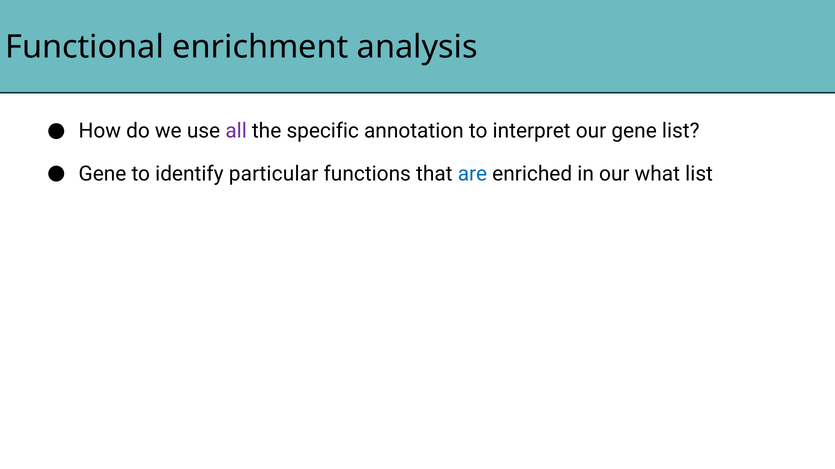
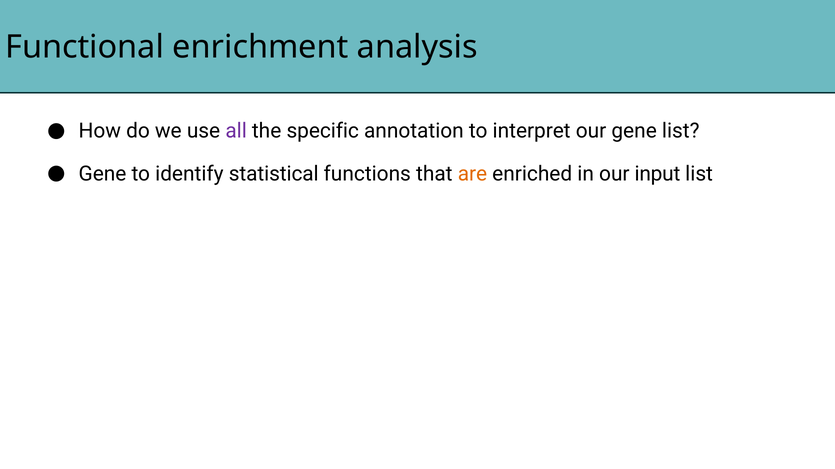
particular: particular -> statistical (274, 174)
are colour: blue -> orange (472, 174)
what: what -> input (657, 174)
